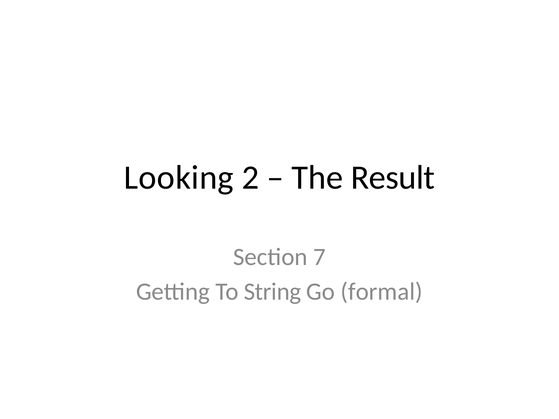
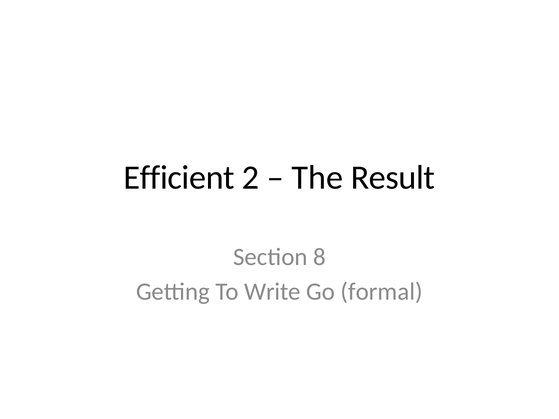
Looking: Looking -> Efficient (179, 178)
7: 7 -> 8 (319, 257)
String: String -> Write (272, 292)
